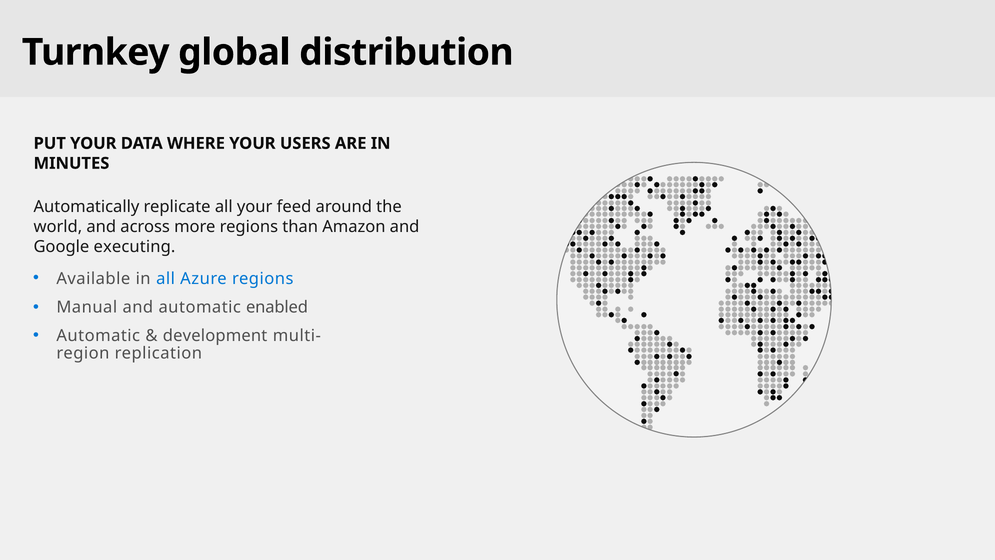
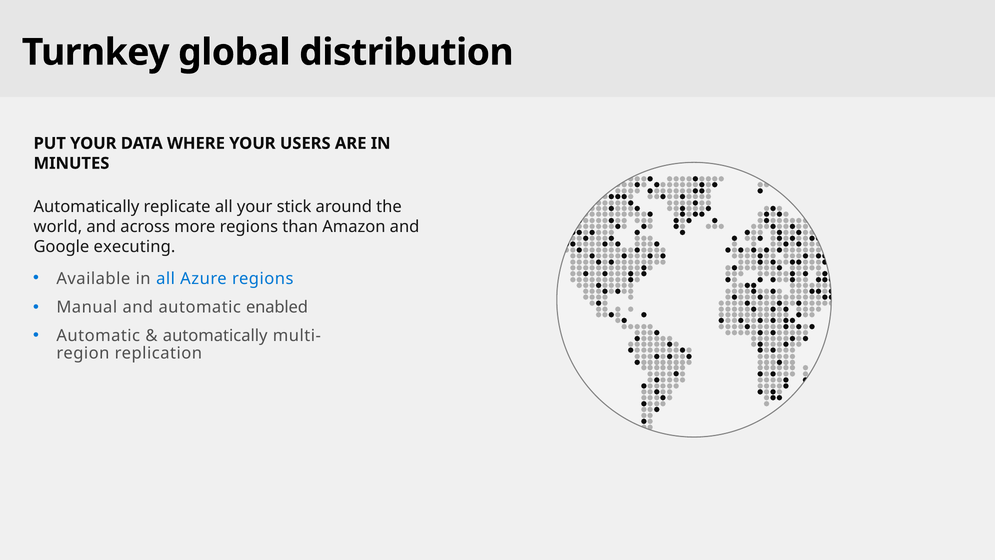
feed: feed -> stick (294, 207)
development: development -> automatically (215, 335)
